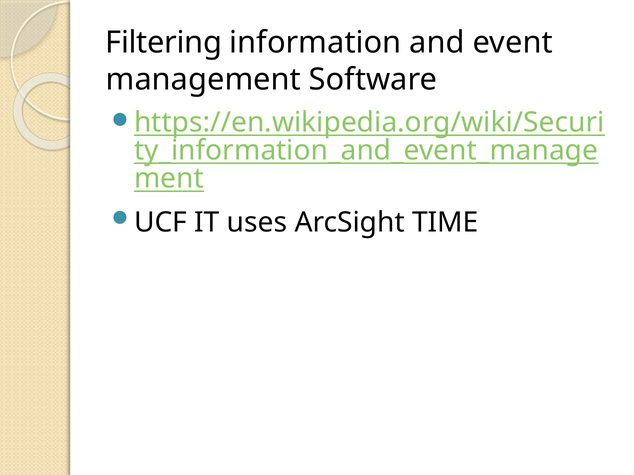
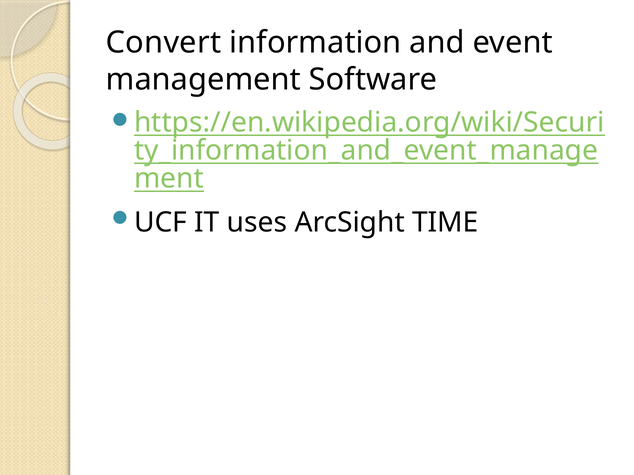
Filtering: Filtering -> Convert (163, 43)
